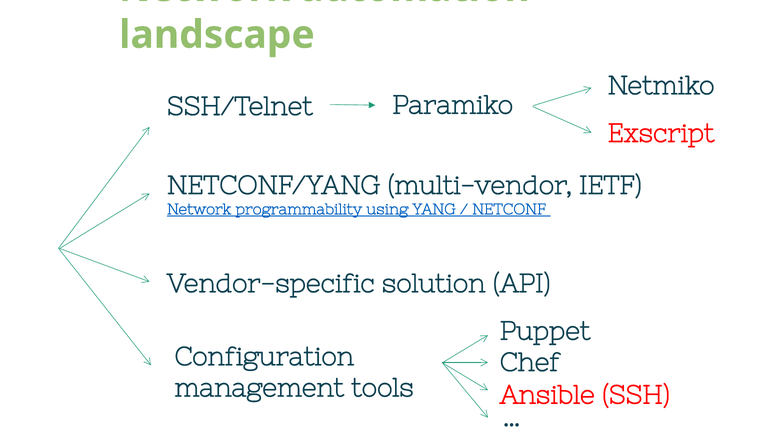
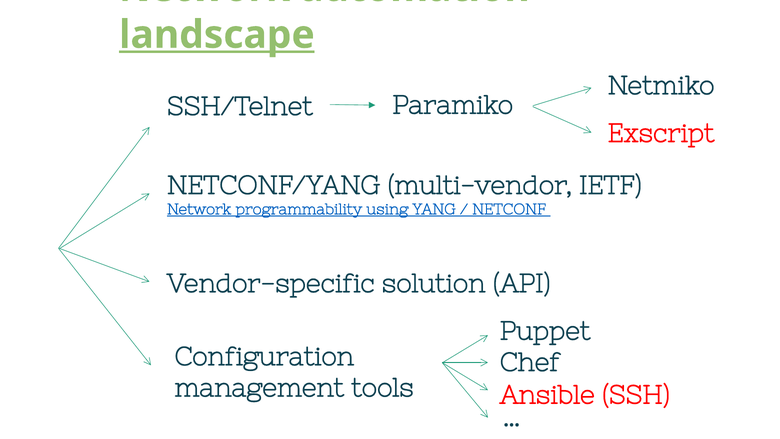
landscape underline: none -> present (217, 35)
